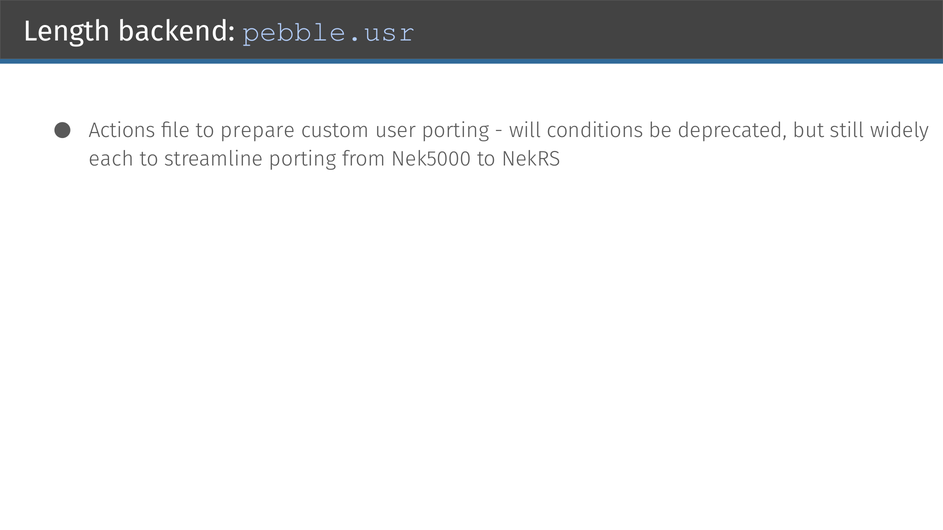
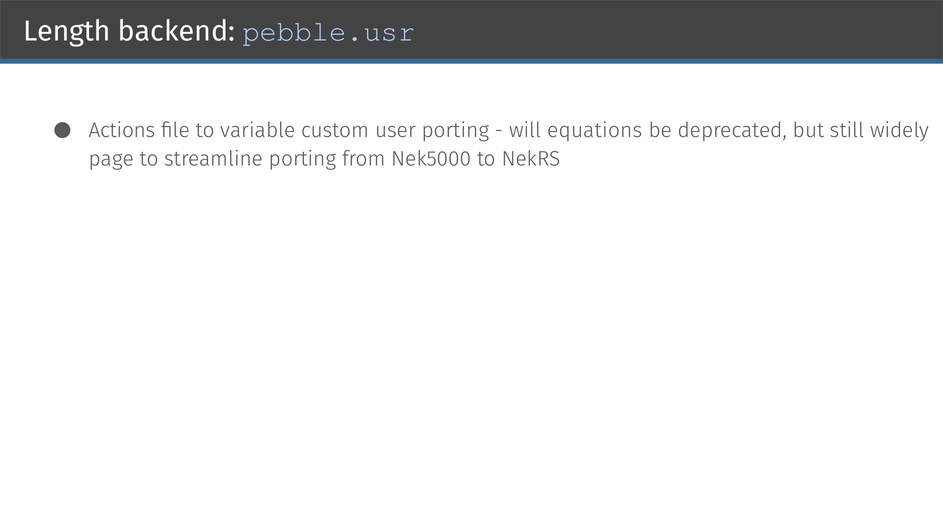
prepare: prepare -> variable (258, 130)
conditions: conditions -> equations (595, 130)
each: each -> page (111, 159)
